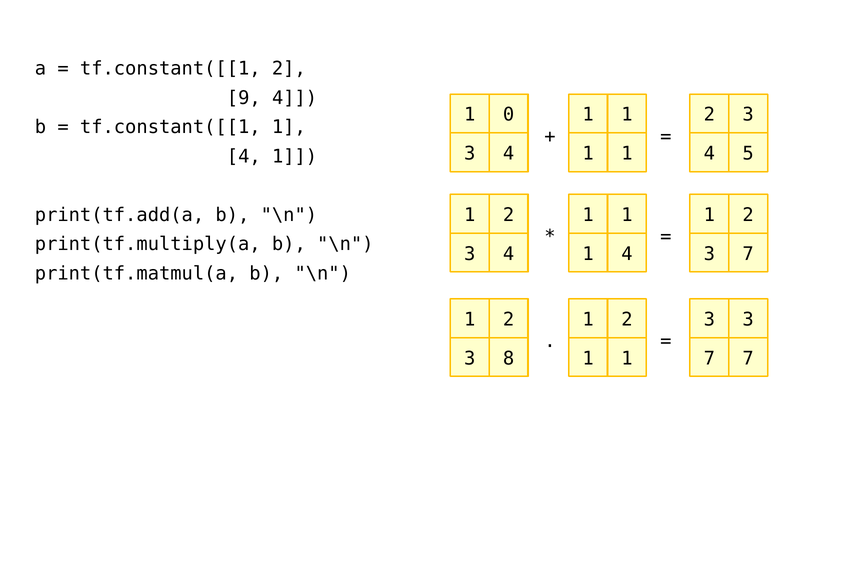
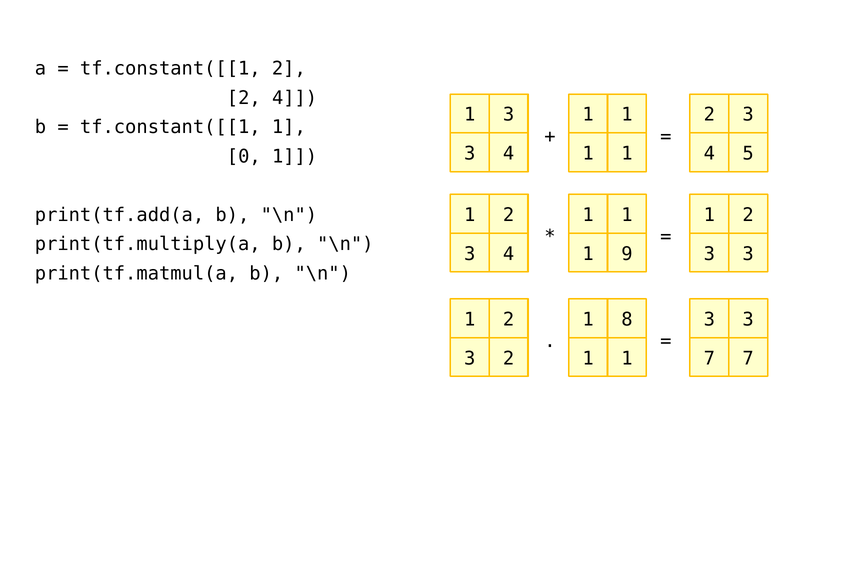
9: 9 -> 2 (244, 98)
1 0: 0 -> 3 (509, 115)
4: 4 -> 0 (244, 157)
4: 4 -> 9 (627, 254)
7: 7 -> 3 (748, 254)
2: 2 -> 8 (627, 319)
3 8: 8 -> 2 (509, 358)
